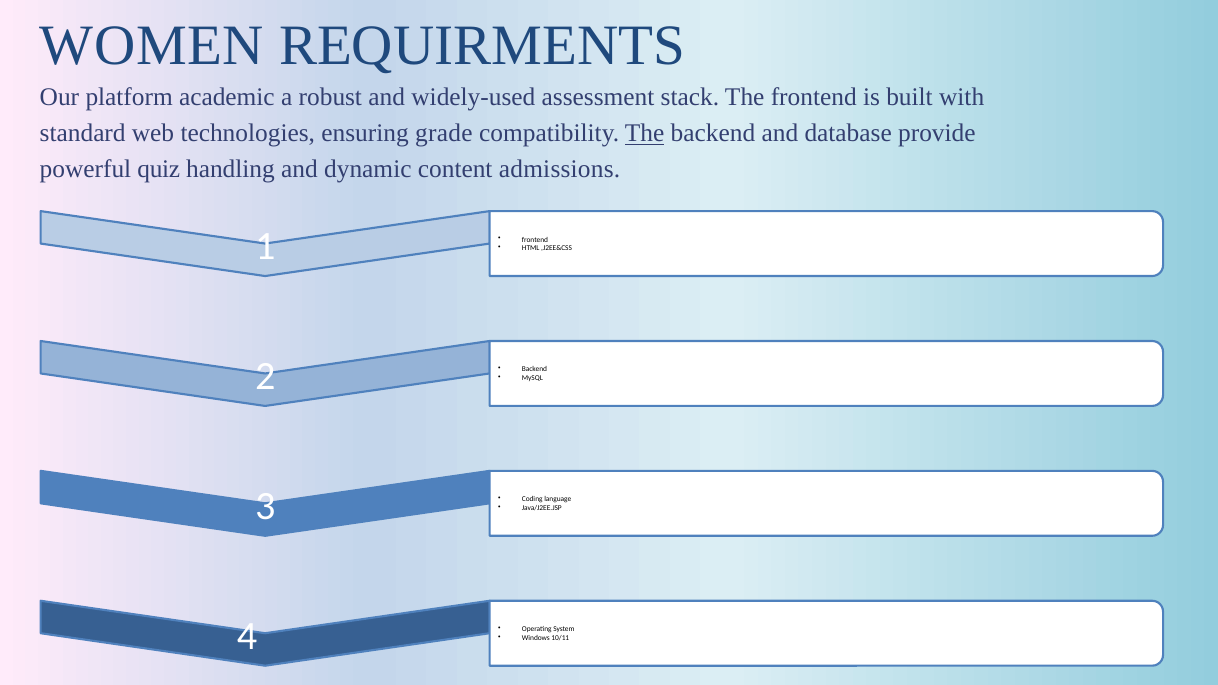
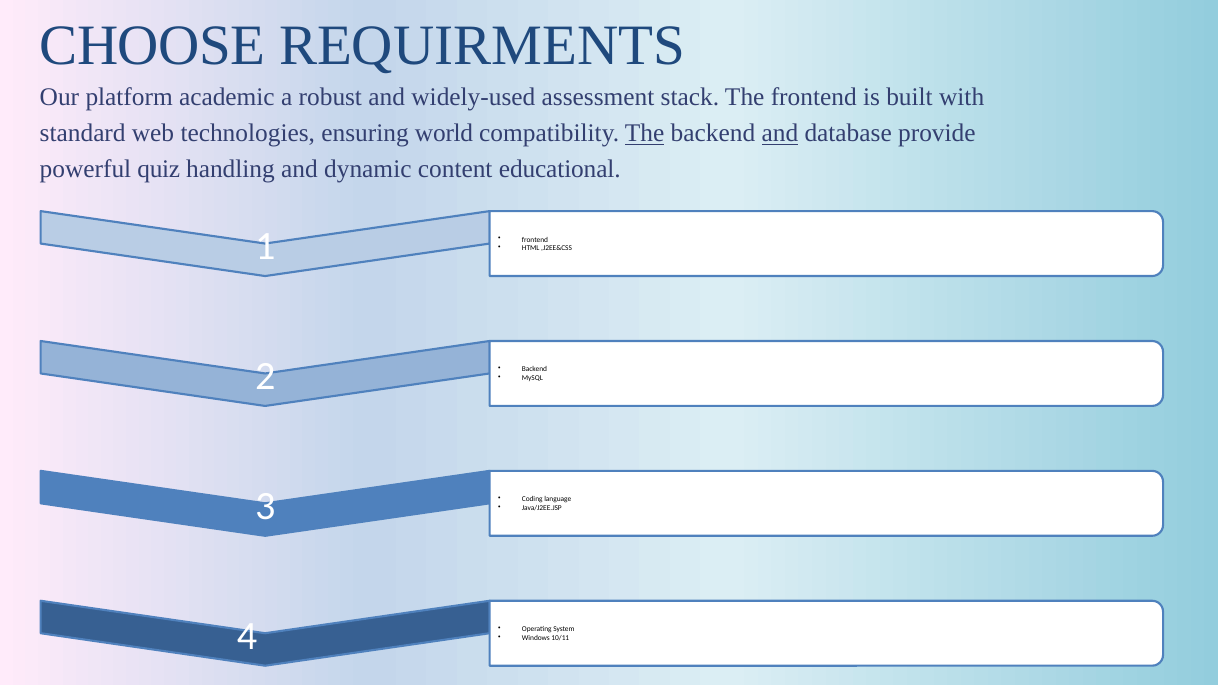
WOMEN: WOMEN -> CHOOSE (153, 46)
grade: grade -> world (444, 133)
and underline: none -> present (780, 133)
admissions: admissions -> educational (560, 169)
